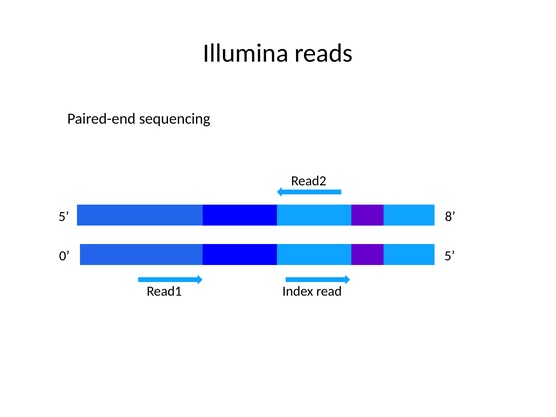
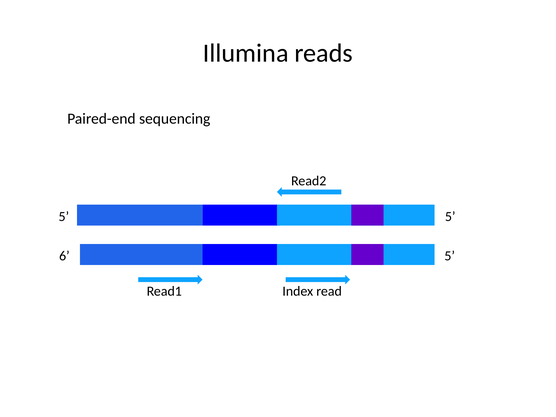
8: 8 -> 5 (450, 217)
0: 0 -> 6 (64, 256)
